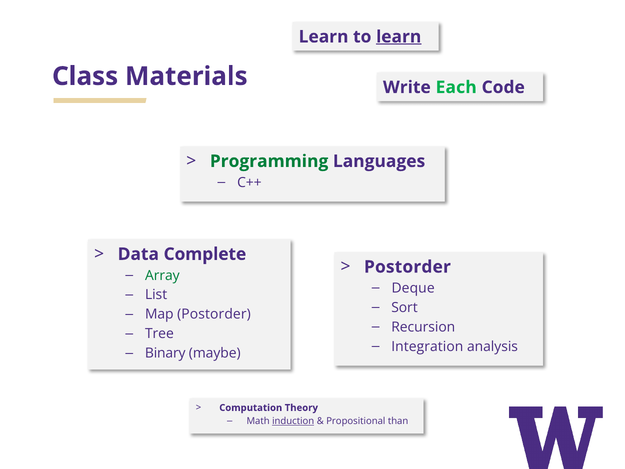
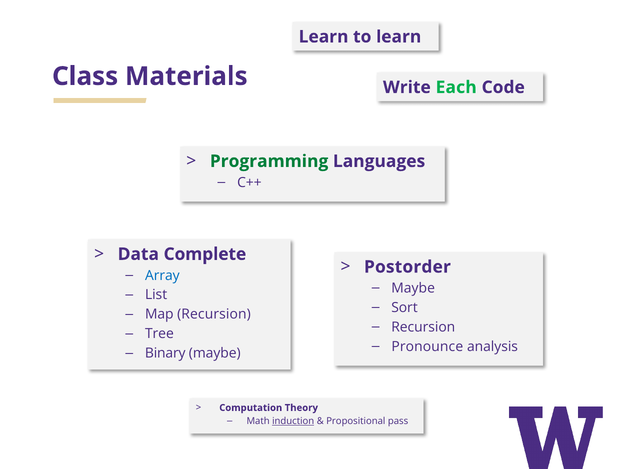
learn underline: present -> none (399, 37)
Array colour: green -> blue (162, 275)
Deque: Deque -> Maybe (413, 288)
Map Postorder: Postorder -> Recursion (214, 314)
Integration: Integration -> Pronounce (427, 346)
than: than -> pass (398, 421)
